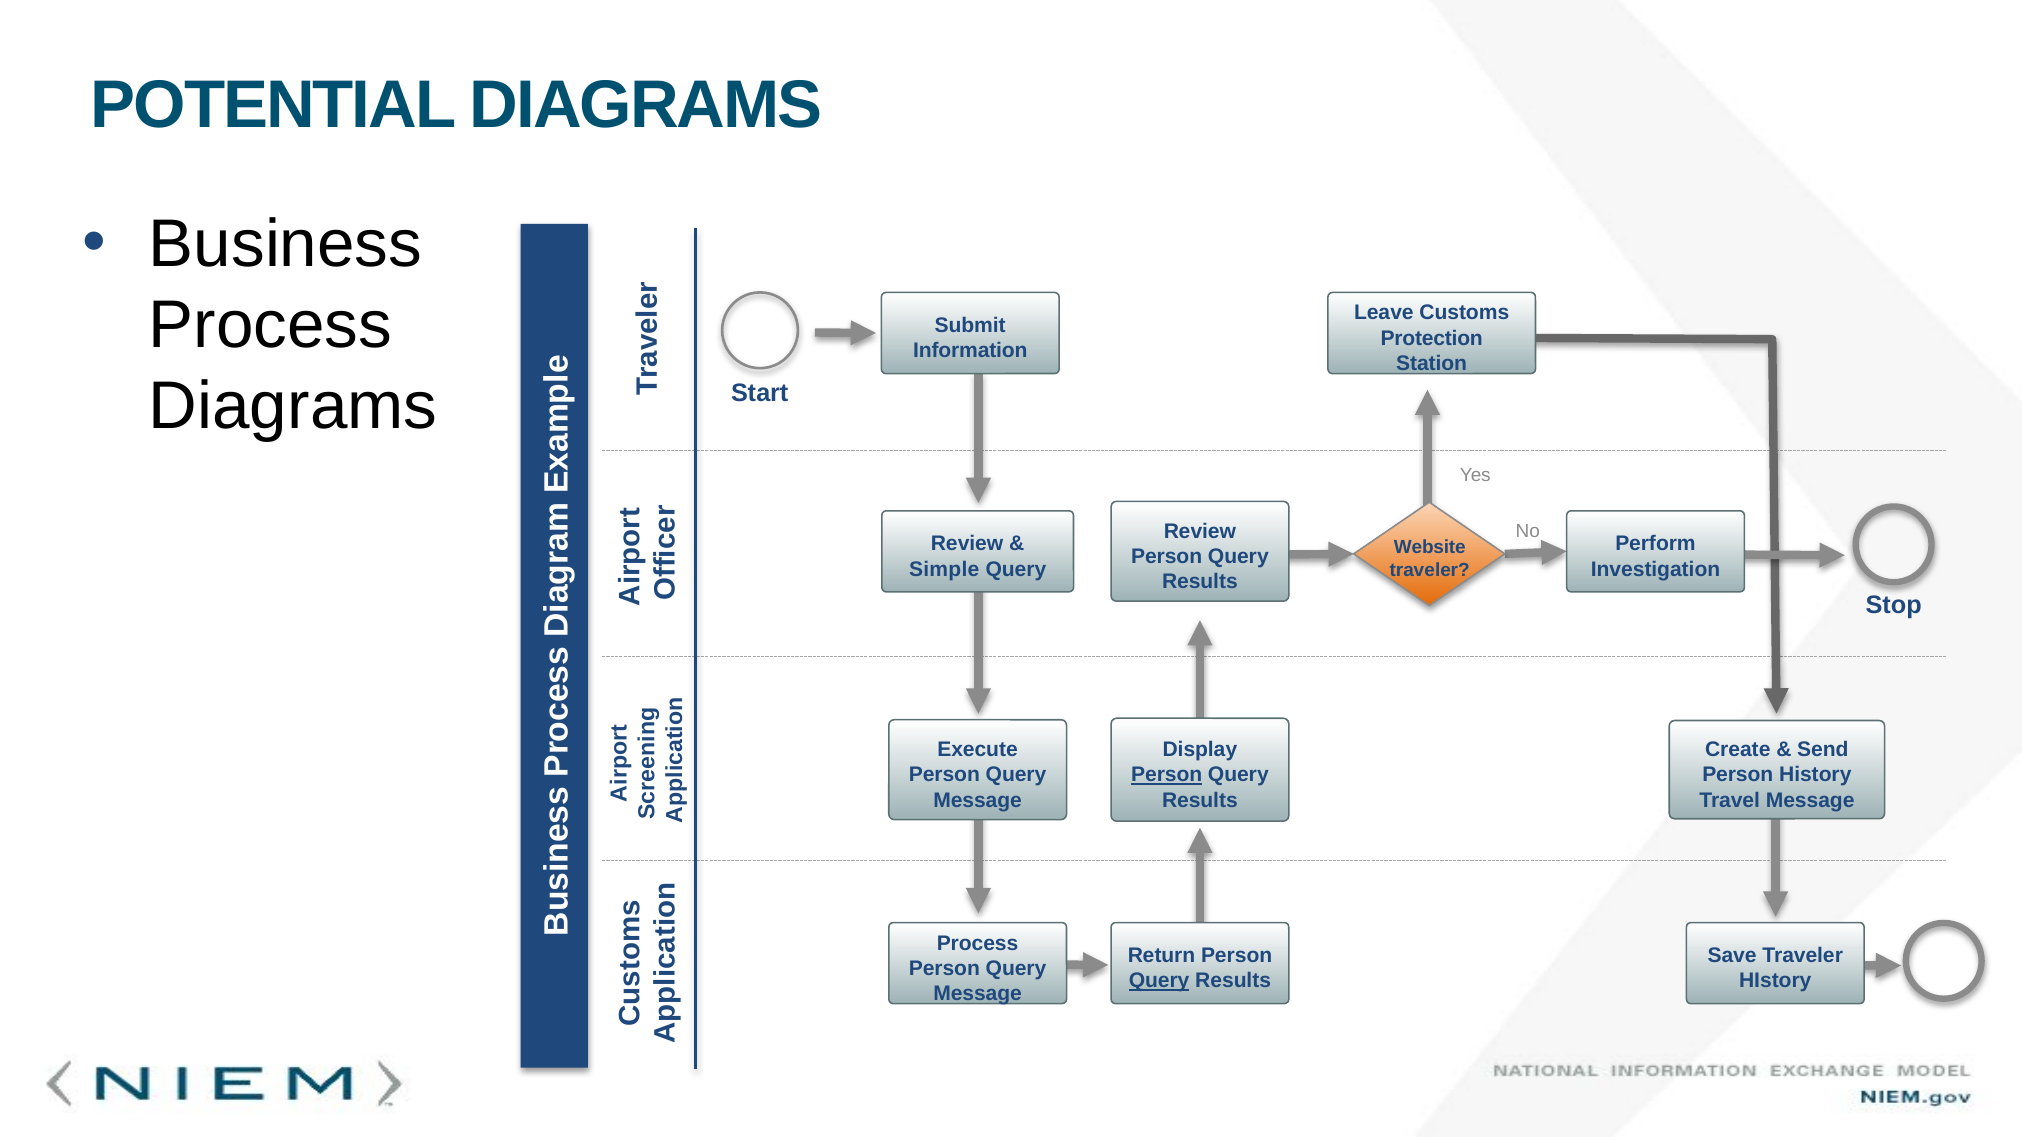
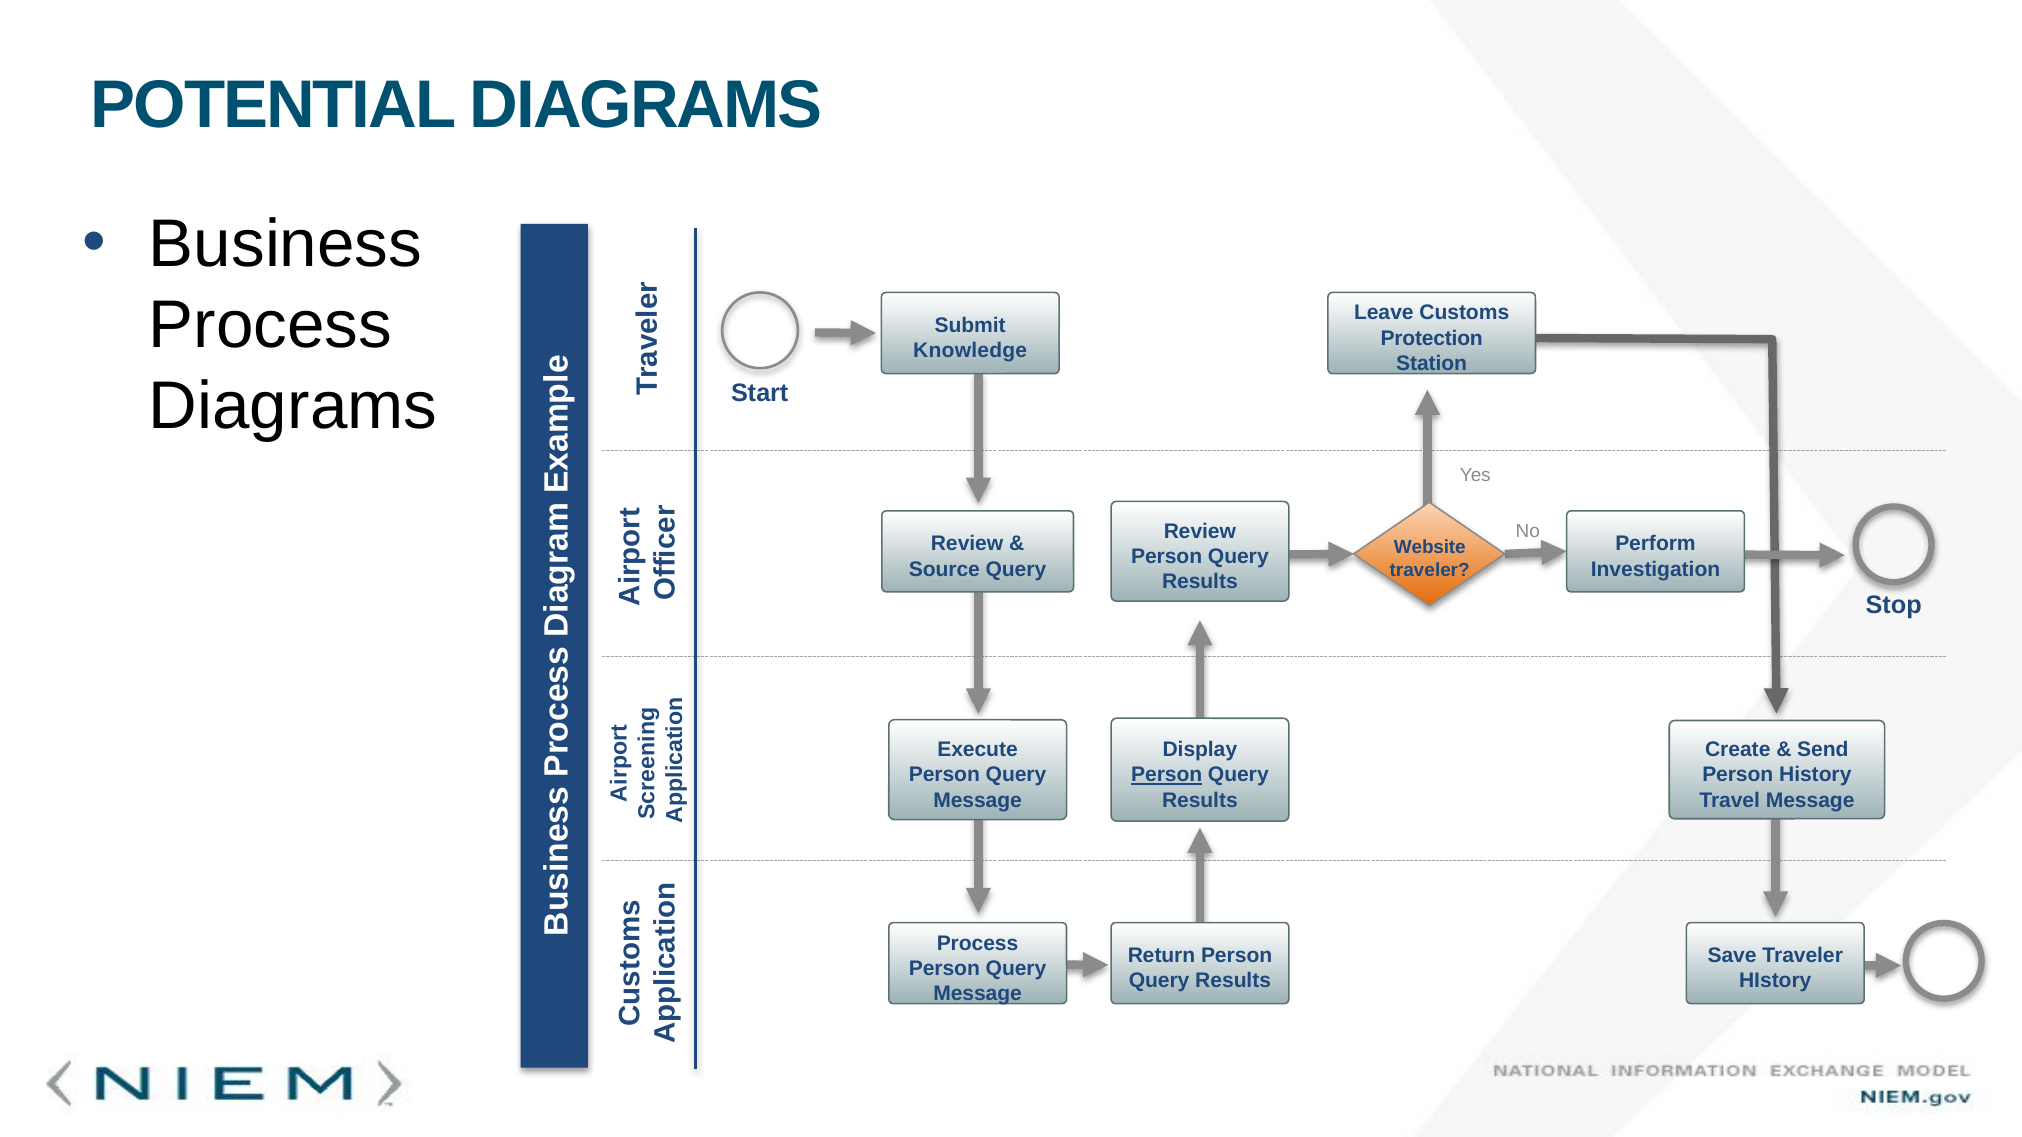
Information: Information -> Knowledge (970, 351)
Simple: Simple -> Source (944, 569)
Query underline: present -> none (1159, 981)
